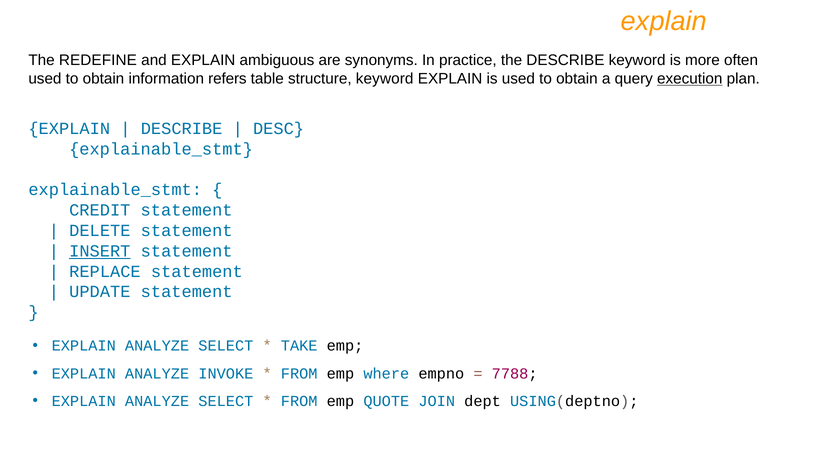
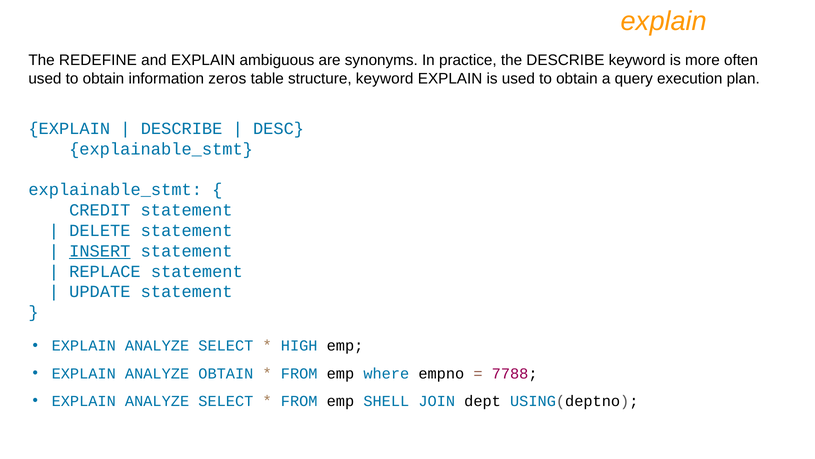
refers: refers -> zeros (227, 79)
execution underline: present -> none (690, 79)
TAKE: TAKE -> HIGH (299, 346)
ANALYZE INVOKE: INVOKE -> OBTAIN (226, 373)
QUOTE: QUOTE -> SHELL (386, 401)
